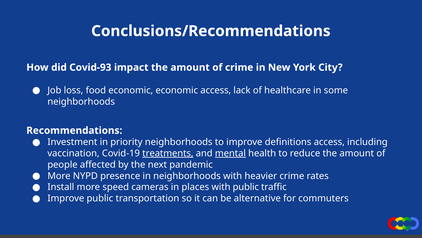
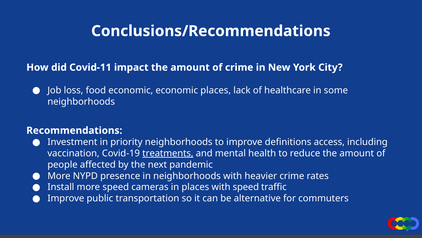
Covid-93: Covid-93 -> Covid-11 (90, 67)
economic access: access -> places (216, 90)
mental underline: present -> none (230, 153)
with public: public -> speed (246, 187)
